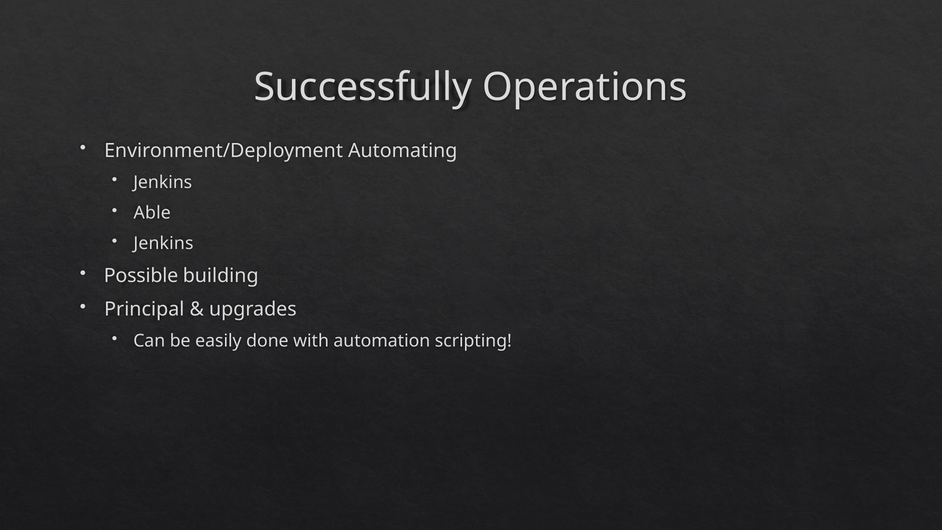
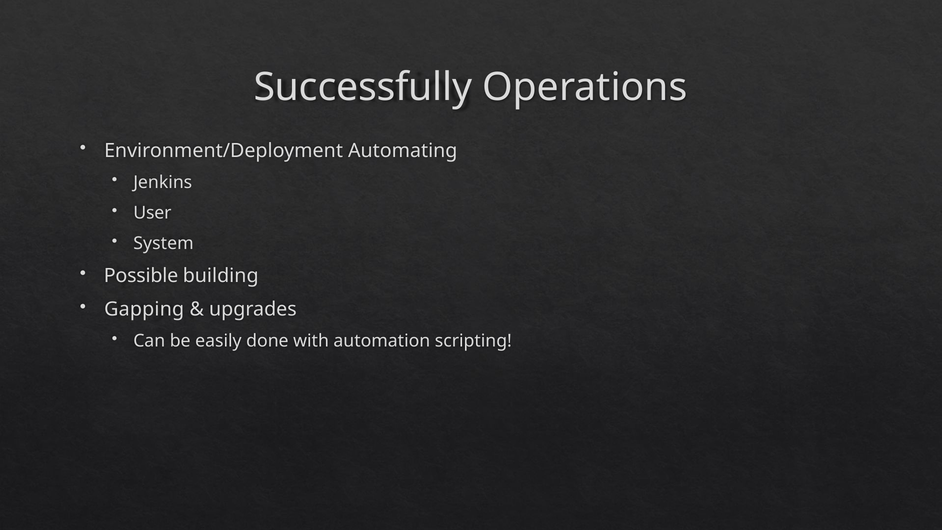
Able: Able -> User (152, 213)
Jenkins: Jenkins -> System (164, 243)
Principal: Principal -> Gapping (144, 309)
